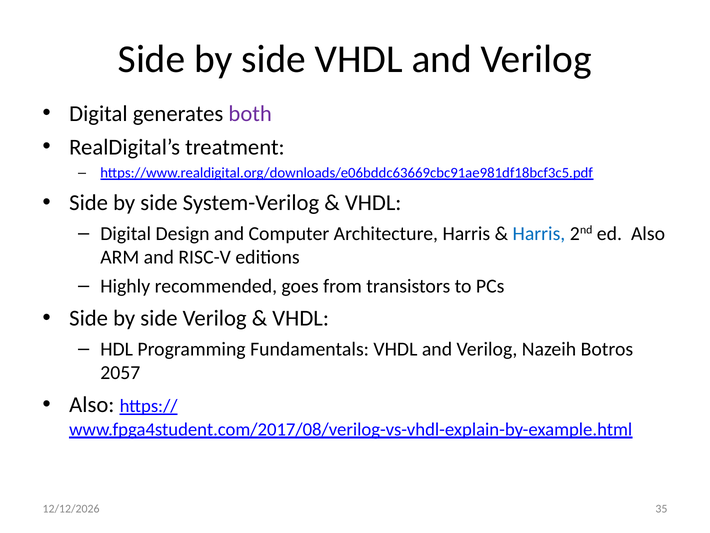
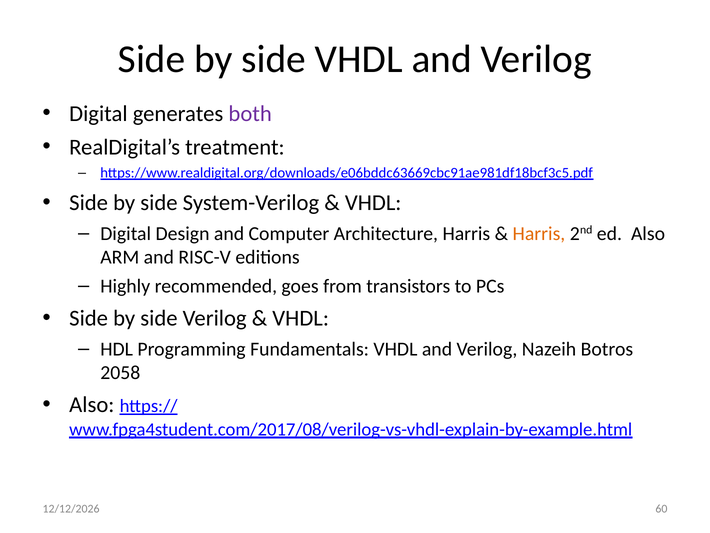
Harris colour: blue -> orange (539, 233)
2057: 2057 -> 2058 (120, 373)
35: 35 -> 60 (661, 508)
